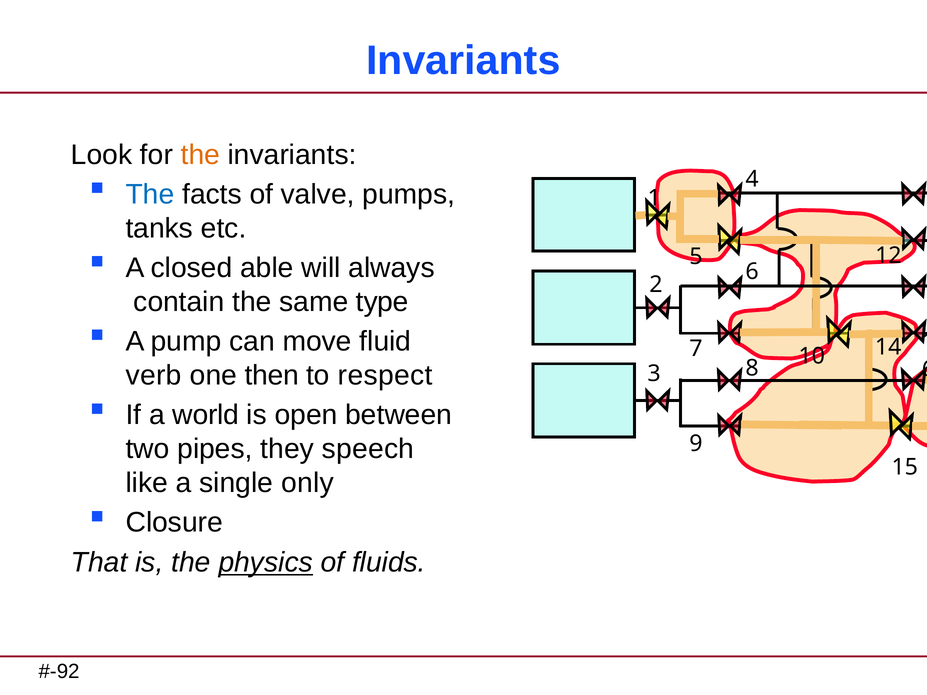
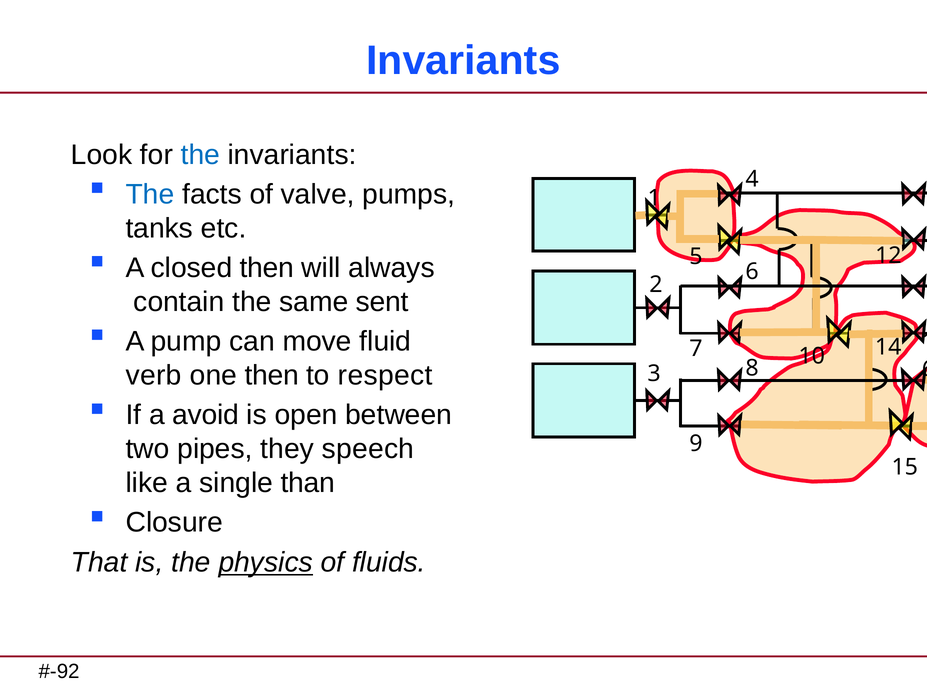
the colour: orange -> blue (200, 155)
closed able: able -> then (267, 268)
type: type -> sent (382, 302)
world: world -> avoid (206, 415)
only: only -> than (308, 483)
